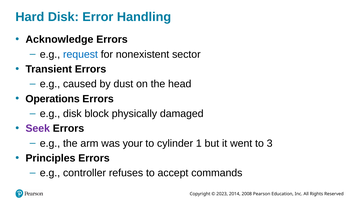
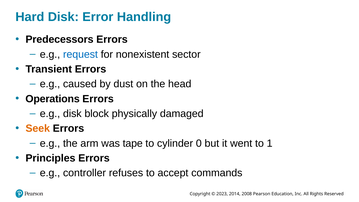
Acknowledge: Acknowledge -> Predecessors (59, 40)
Seek colour: purple -> orange (38, 128)
your: your -> tape (133, 143)
1: 1 -> 0 (199, 143)
3: 3 -> 1 (270, 143)
